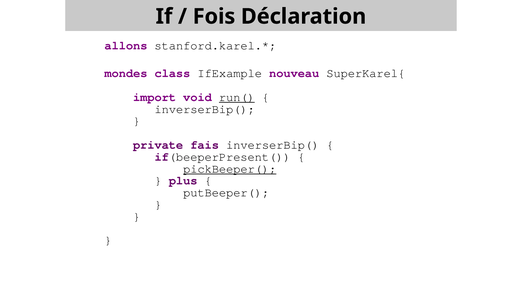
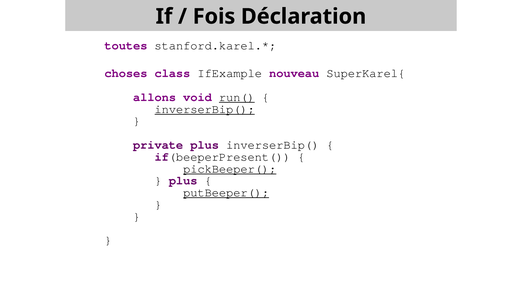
allons: allons -> toutes (126, 46)
mondes: mondes -> choses (126, 73)
import: import -> allons (155, 97)
inverserBip( underline: none -> present (205, 109)
private fais: fais -> plus (205, 145)
putBeeper( underline: none -> present (226, 192)
